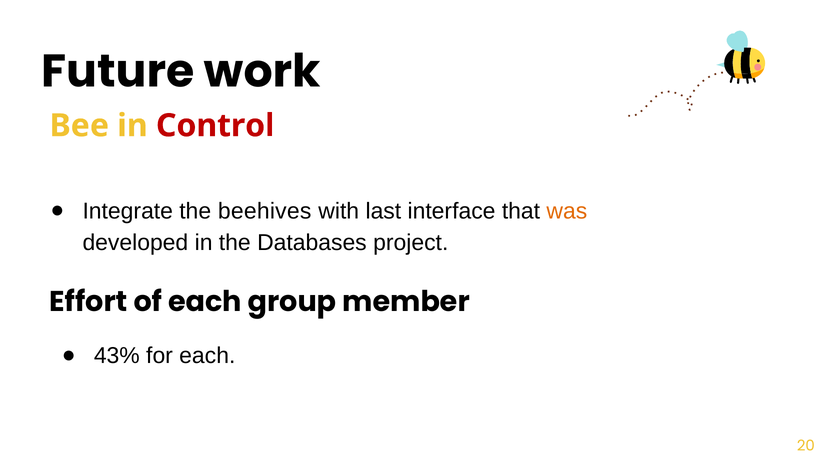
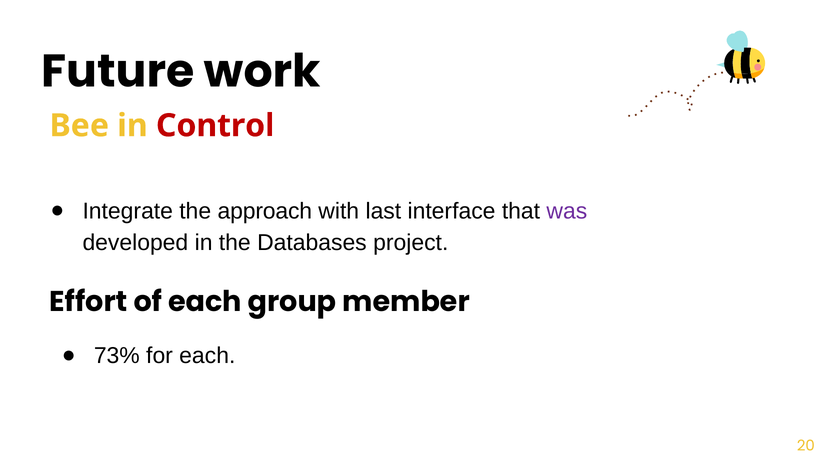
beehives: beehives -> approach (265, 211)
was colour: orange -> purple (567, 211)
43%: 43% -> 73% (117, 356)
